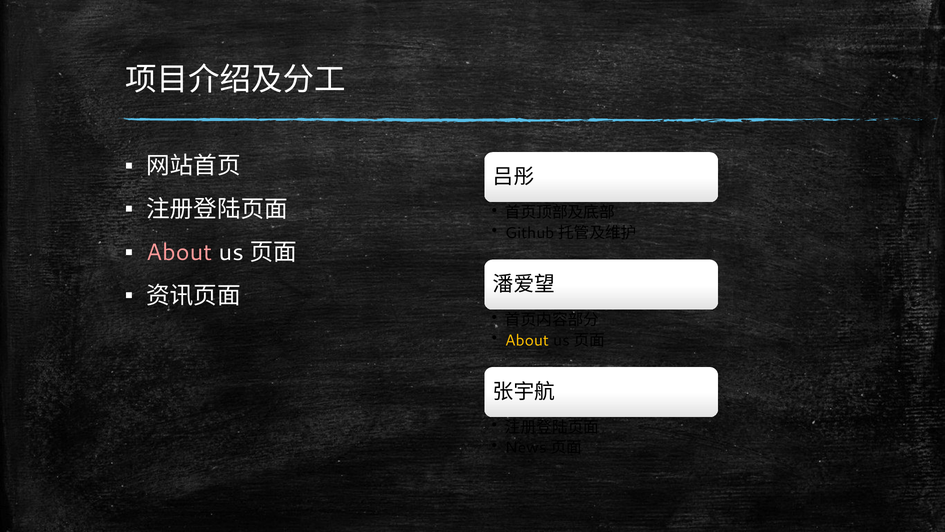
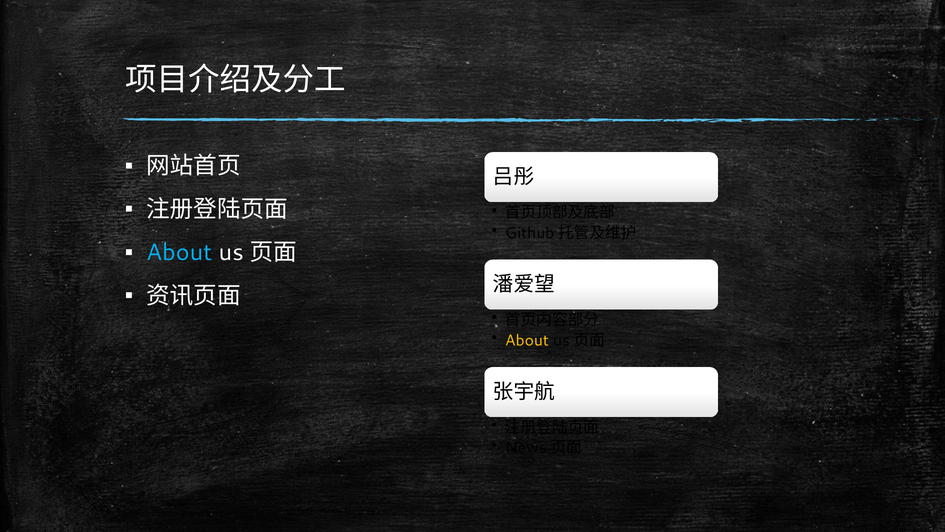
About colour: pink -> light blue (179, 253)
